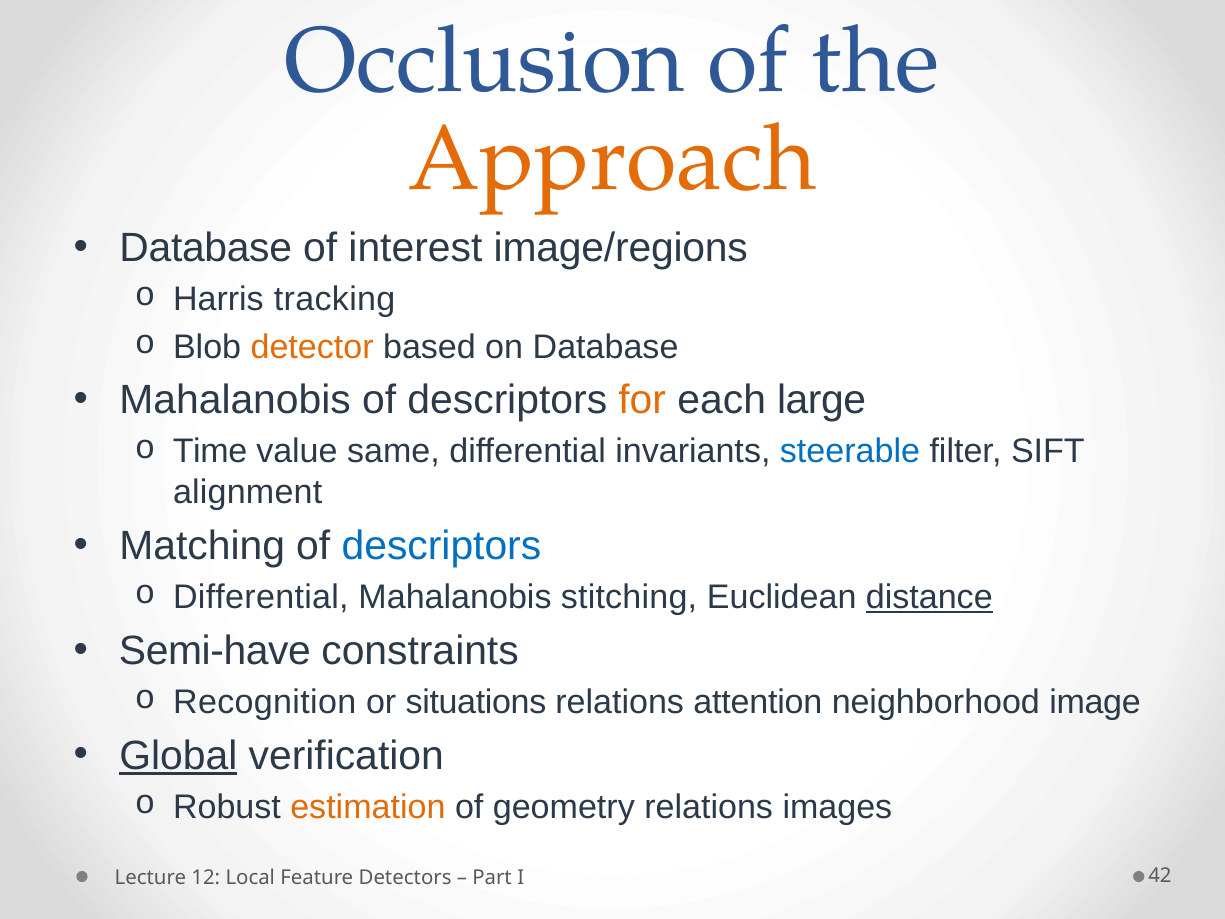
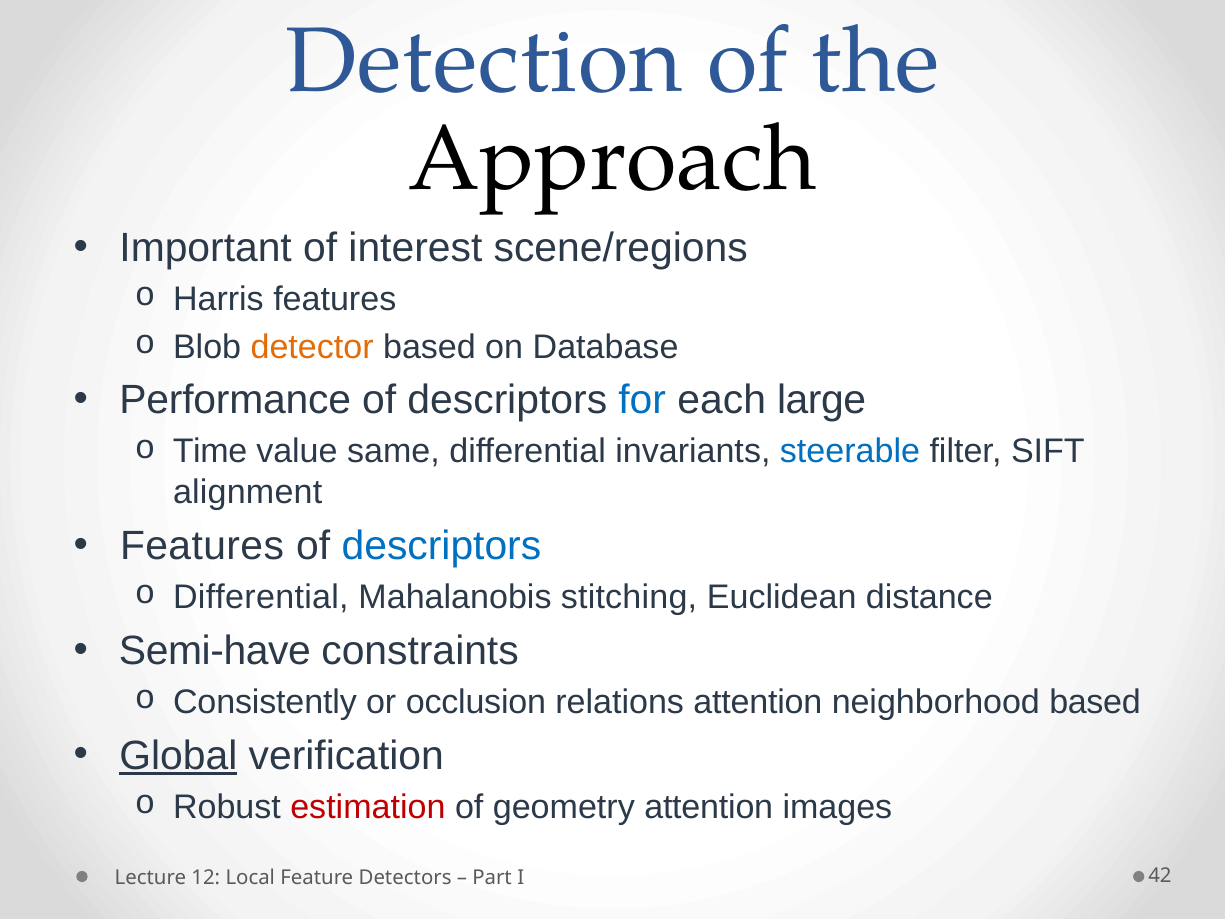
Occlusion: Occlusion -> Detection (484, 61)
Approach colour: orange -> black (612, 160)
Database: Database -> Important (206, 248)
image/regions: image/regions -> scene/regions (621, 248)
Harris tracking: tracking -> features (335, 299)
Mahalanobis: Mahalanobis -> Performance (235, 400)
for colour: orange -> blue (642, 400)
Matching: Matching -> Features (202, 546)
distance underline: present -> none (929, 597)
Recognition: Recognition -> Consistently (265, 702)
situations: situations -> occlusion (476, 702)
neighborhood image: image -> based (1095, 702)
estimation colour: orange -> red (368, 807)
geometry relations: relations -> attention (709, 807)
